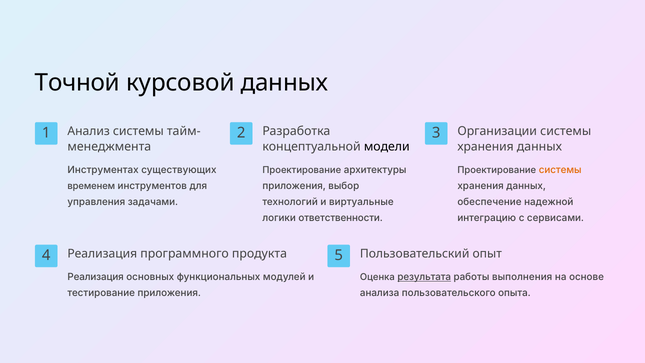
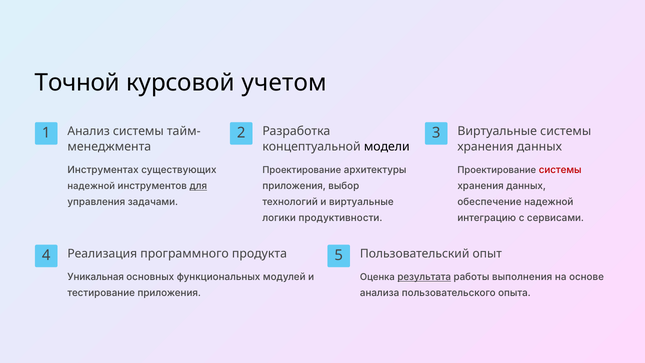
курсовой данных: данных -> учетом (284, 83)
3 Организации: Организации -> Виртуальные (497, 131)
системы colour: orange -> red (560, 170)
временем: временем -> надежной (91, 186)
для underline: none -> present (198, 186)
ответственности: ответственности -> продуктивности (341, 218)
Реализация: Реализация -> Уникальная (96, 277)
